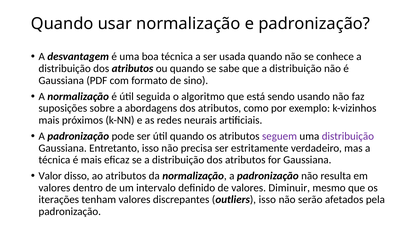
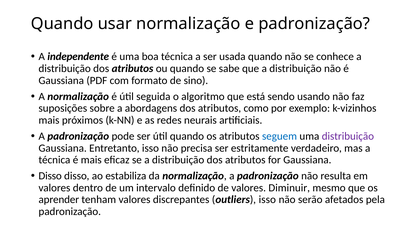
desvantagem: desvantagem -> independente (78, 57)
seguem colour: purple -> blue (280, 136)
Valor: Valor -> Disso (50, 176)
ao atributos: atributos -> estabiliza (126, 176)
iterações: iterações -> aprender (59, 200)
